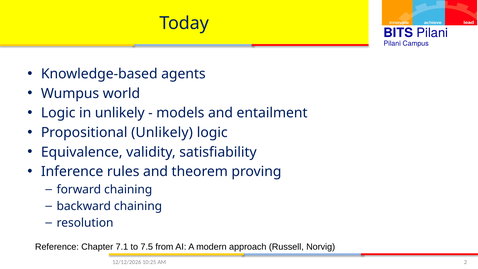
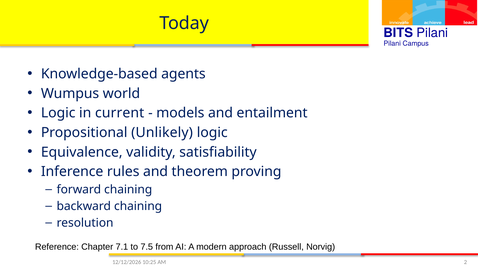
in unlikely: unlikely -> current (120, 113)
